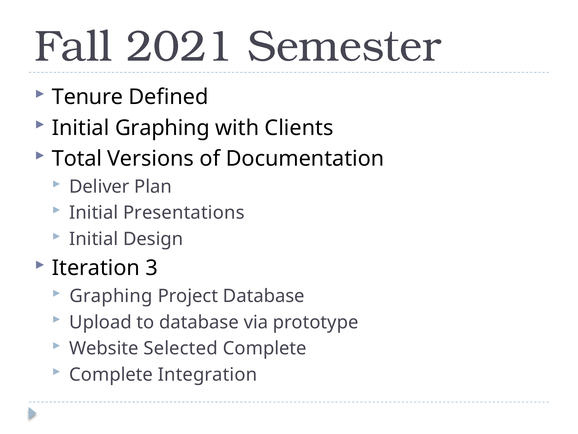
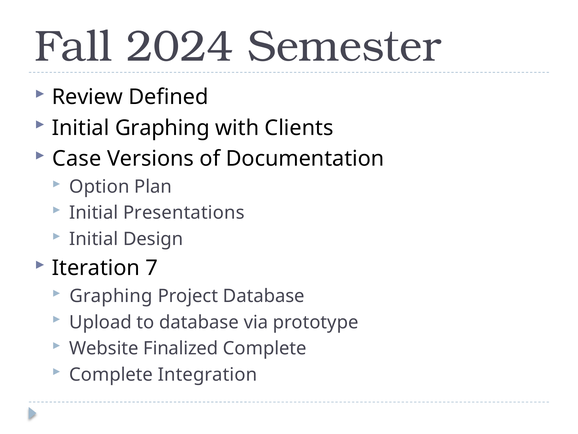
2021: 2021 -> 2024 (180, 46)
Tenure: Tenure -> Review (87, 97)
Total: Total -> Case (77, 159)
Deliver: Deliver -> Option (99, 186)
3: 3 -> 7 (152, 268)
Selected: Selected -> Finalized (181, 348)
